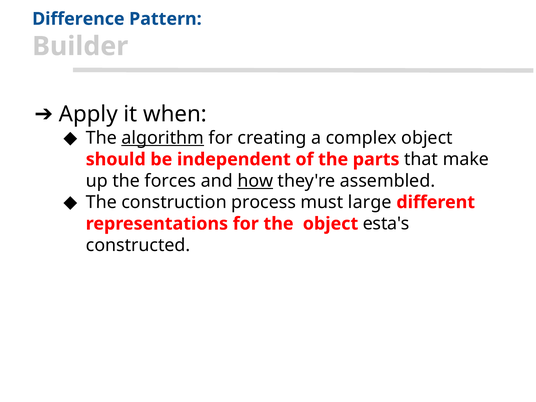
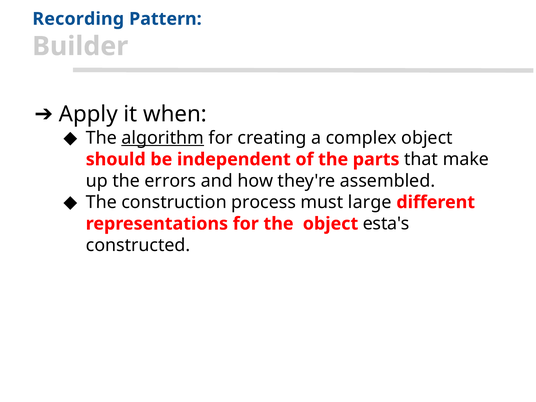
Difference: Difference -> Recording (78, 19)
forces: forces -> errors (170, 181)
how underline: present -> none (255, 181)
